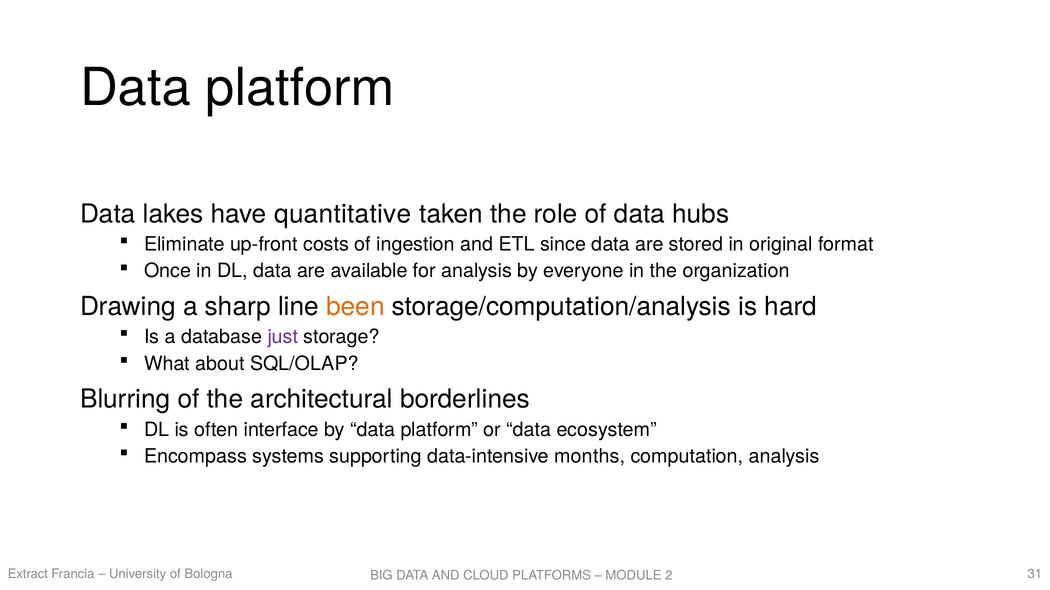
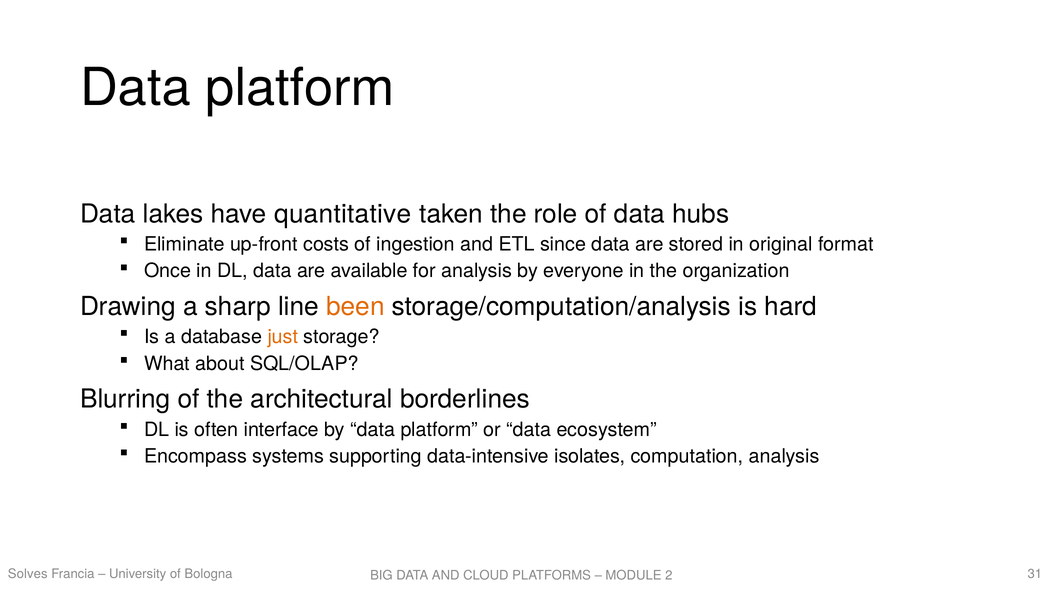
just colour: purple -> orange (283, 337)
months: months -> isolates (590, 457)
Extract: Extract -> Solves (28, 574)
